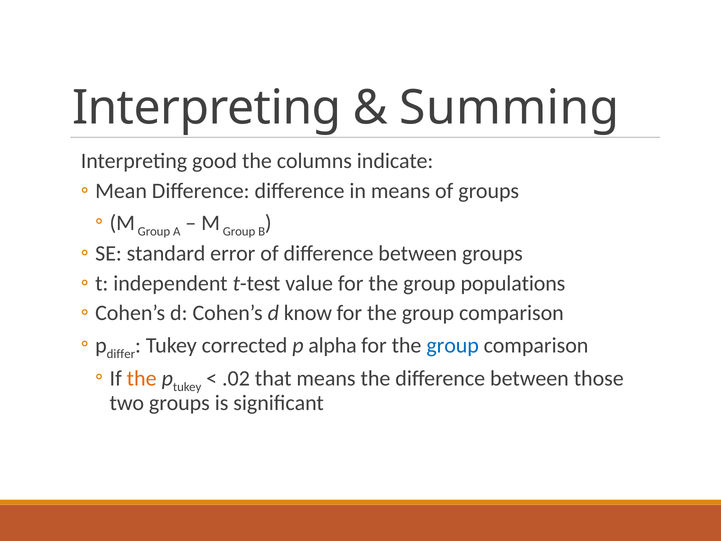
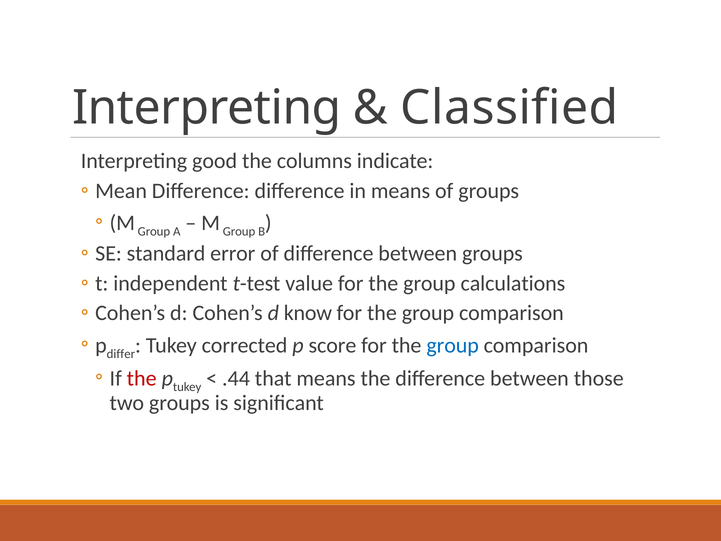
Summing: Summing -> Classified (509, 108)
populations: populations -> calculations (513, 283)
alpha: alpha -> score (332, 345)
the colour: orange -> red (142, 378)
.02: .02 -> .44 (236, 378)
